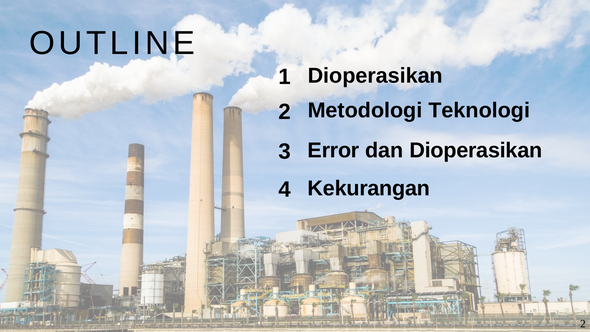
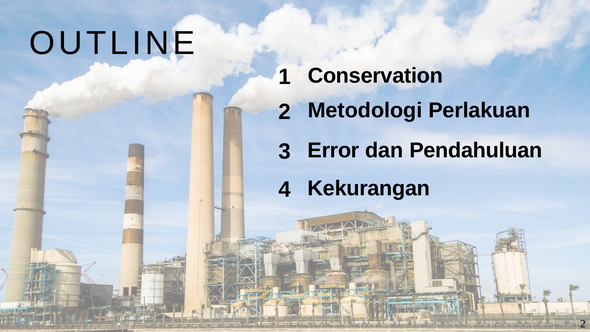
Dioperasikan: Dioperasikan -> Conservation (375, 76)
Teknologi: Teknologi -> Perlakuan (479, 110)
dan Dioperasikan: Dioperasikan -> Pendahuluan (476, 150)
